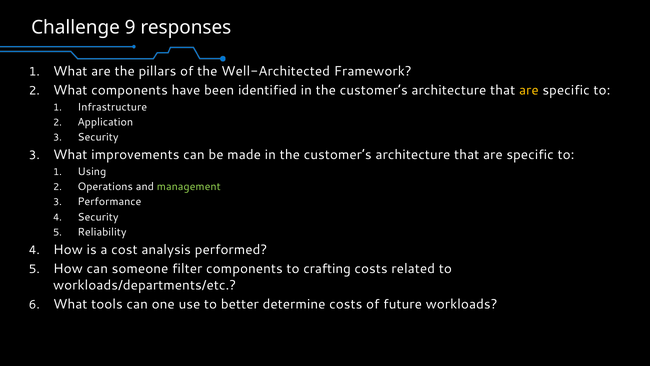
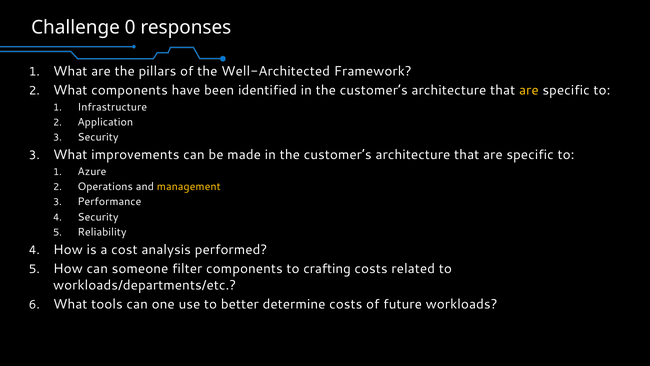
9: 9 -> 0 (130, 27)
Using: Using -> Azure (92, 171)
management colour: light green -> yellow (189, 187)
